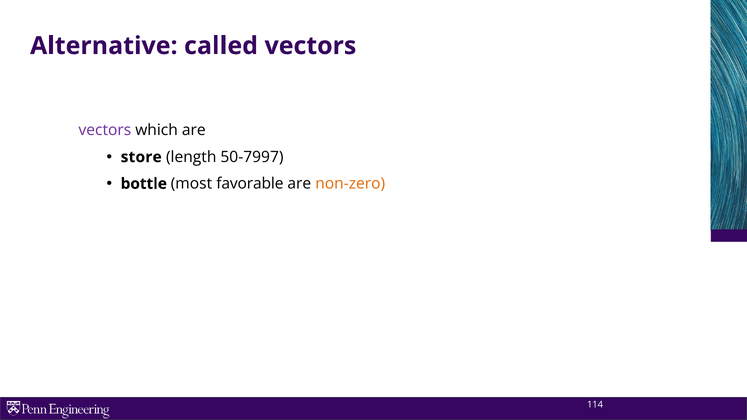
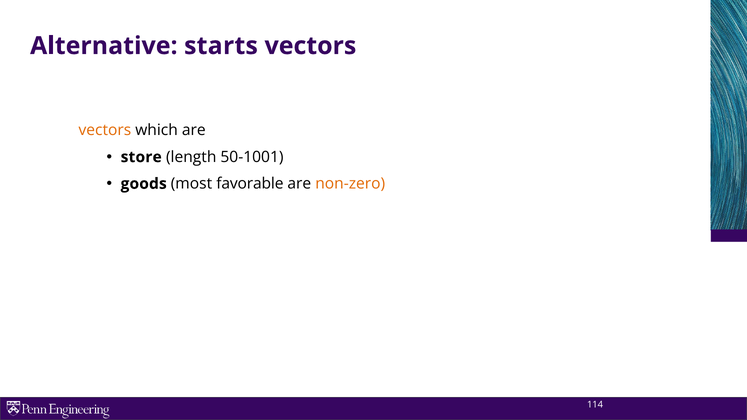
called: called -> starts (221, 46)
vectors colour: purple -> orange (105, 130)
50-7997: 50-7997 -> 50-1001 (252, 157)
bottle: bottle -> goods (144, 184)
